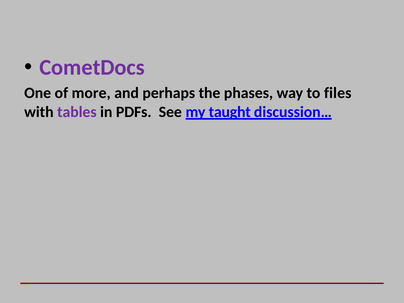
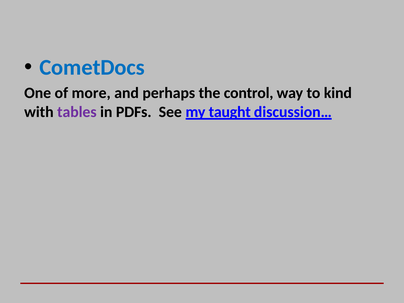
CometDocs colour: purple -> blue (92, 68)
phases: phases -> control (249, 93)
files: files -> kind (338, 93)
